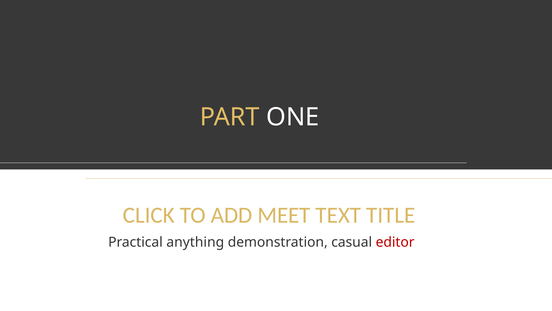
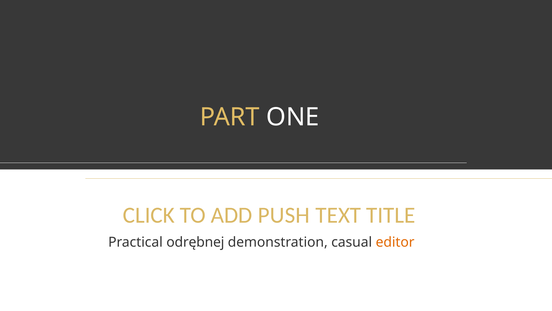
MEET: MEET -> PUSH (284, 215)
anything: anything -> odrębnej (195, 242)
editor colour: red -> orange (395, 242)
